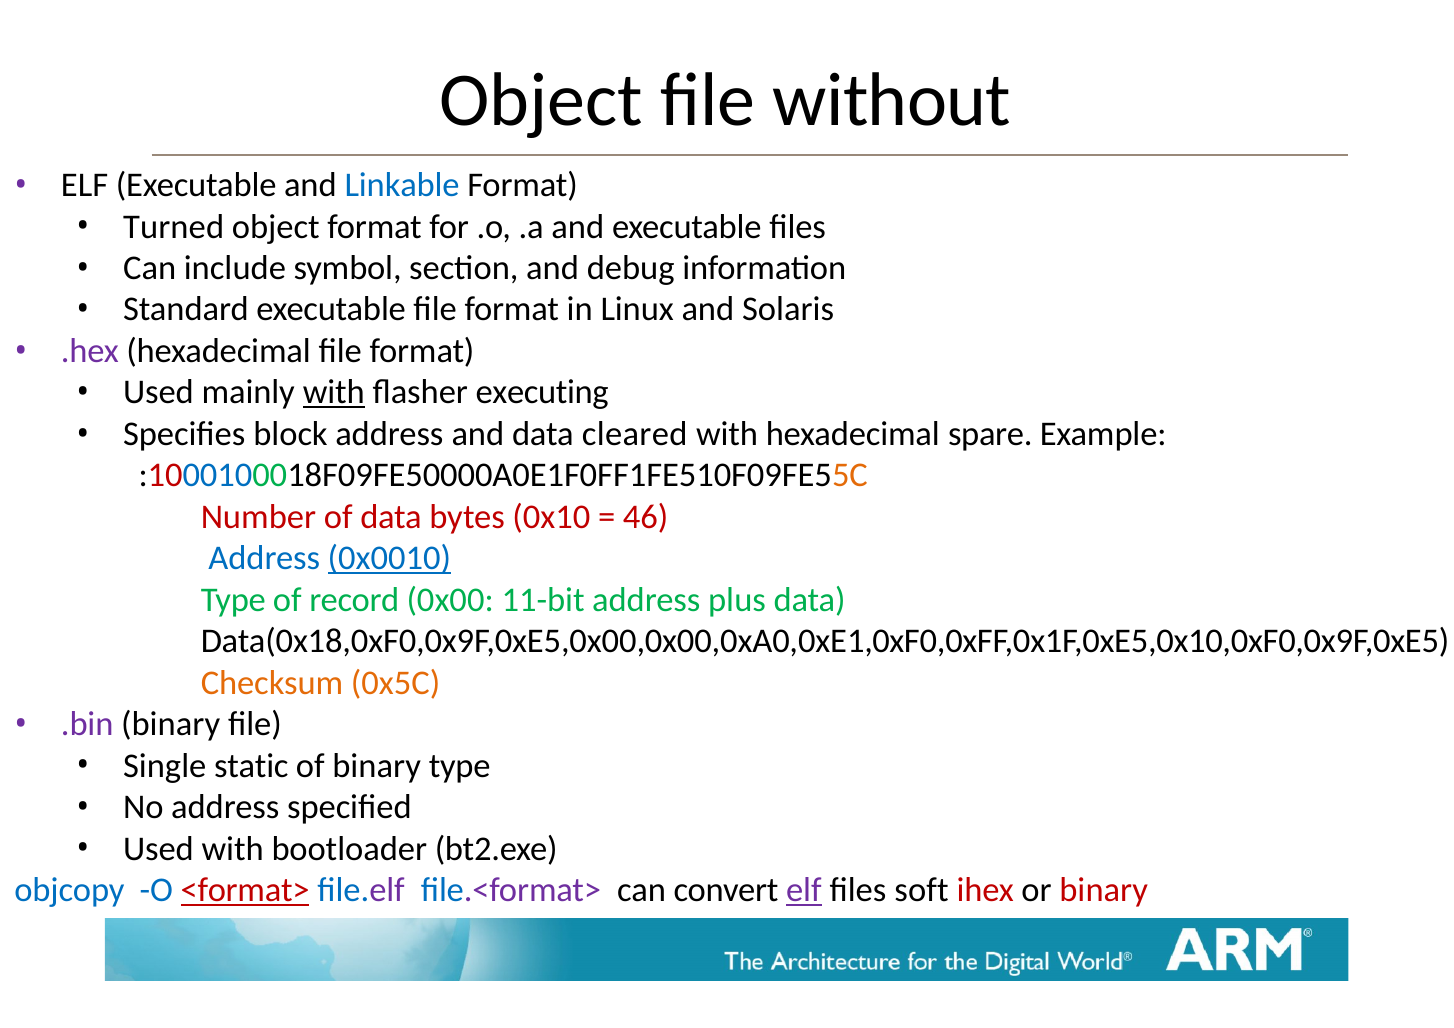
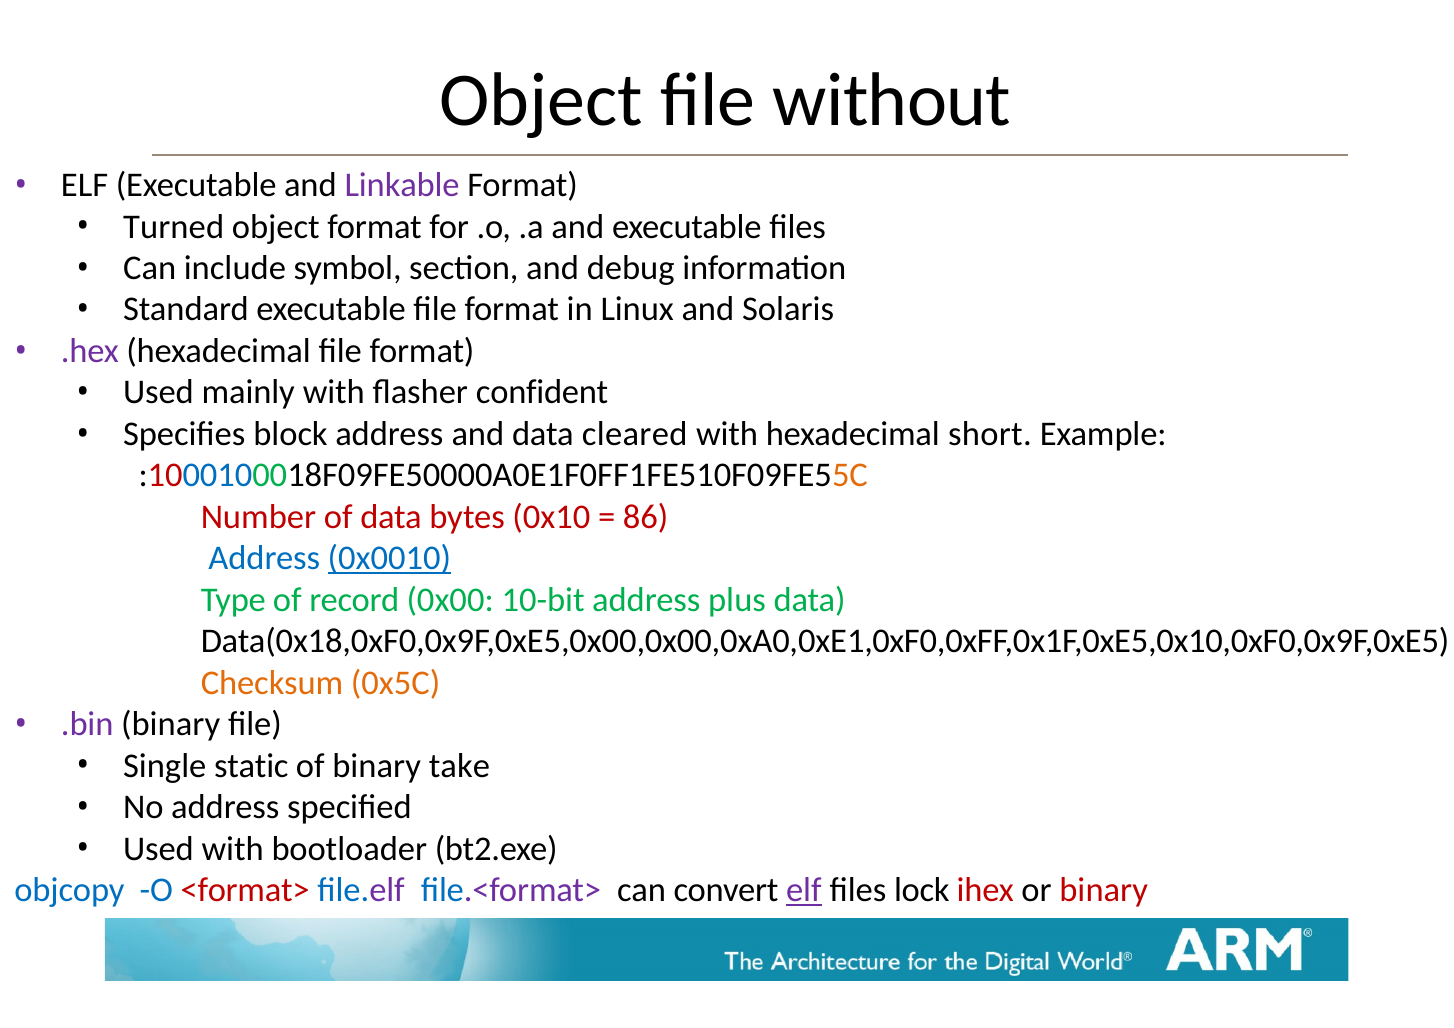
Linkable colour: blue -> purple (402, 185)
with underline: present -> none (334, 392)
executing: executing -> confident (542, 392)
spare: spare -> short (990, 434)
46: 46 -> 86 (646, 517)
11-bit: 11-bit -> 10-bit (543, 600)
binary type: type -> take (459, 765)
<format> underline: present -> none (245, 890)
soft: soft -> lock (922, 890)
